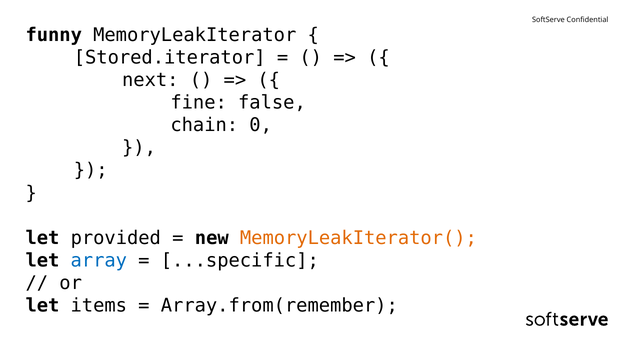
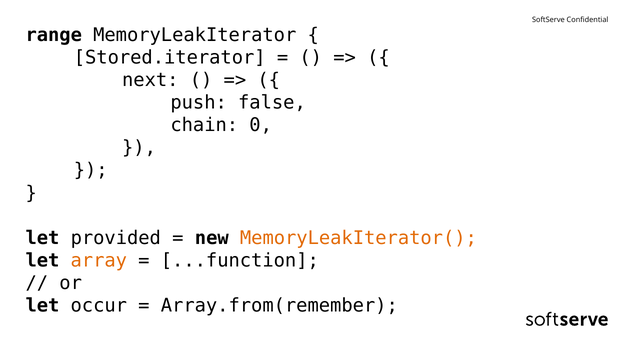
funny: funny -> range (54, 35)
fine: fine -> push (199, 103)
array colour: blue -> orange (99, 261)
...specific: ...specific -> ...function (240, 261)
items: items -> occur (99, 306)
